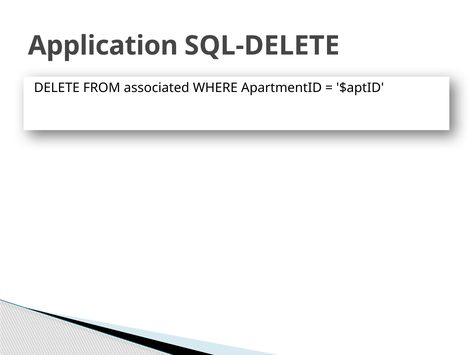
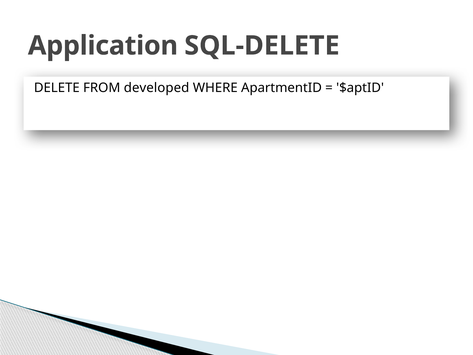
associated: associated -> developed (157, 88)
